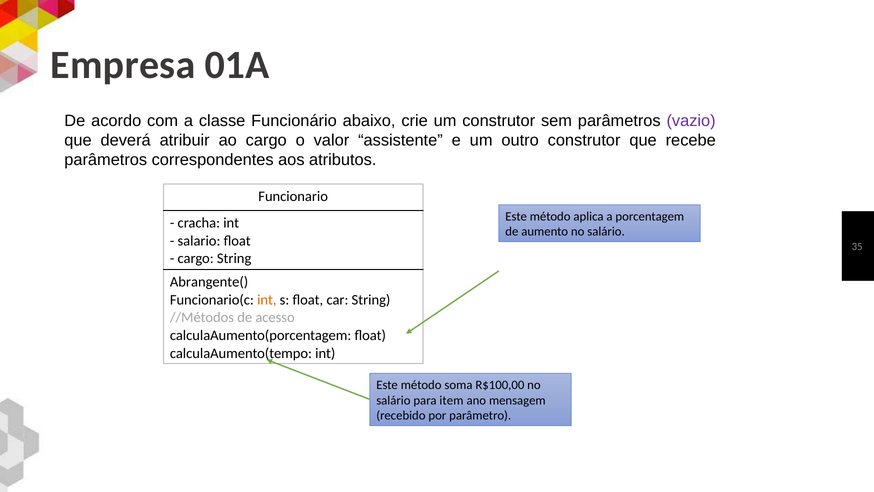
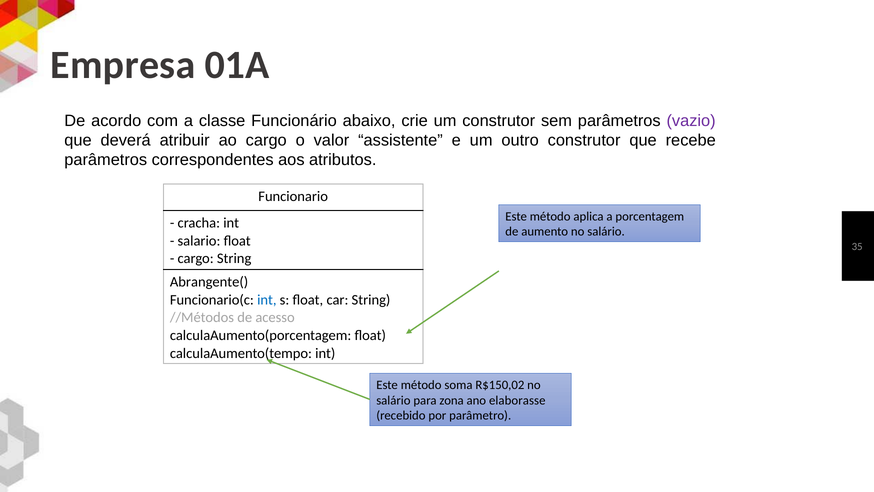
int colour: orange -> blue (267, 300)
R$100,00: R$100,00 -> R$150,02 (500, 385)
item: item -> zona (452, 400)
mensagem: mensagem -> elaborasse (517, 400)
